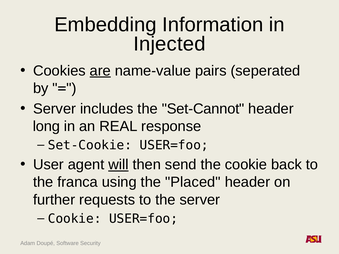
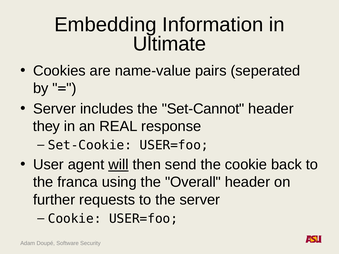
Injected: Injected -> Ultimate (170, 44)
are underline: present -> none (100, 71)
long: long -> they (46, 126)
Placed: Placed -> Overall (193, 182)
